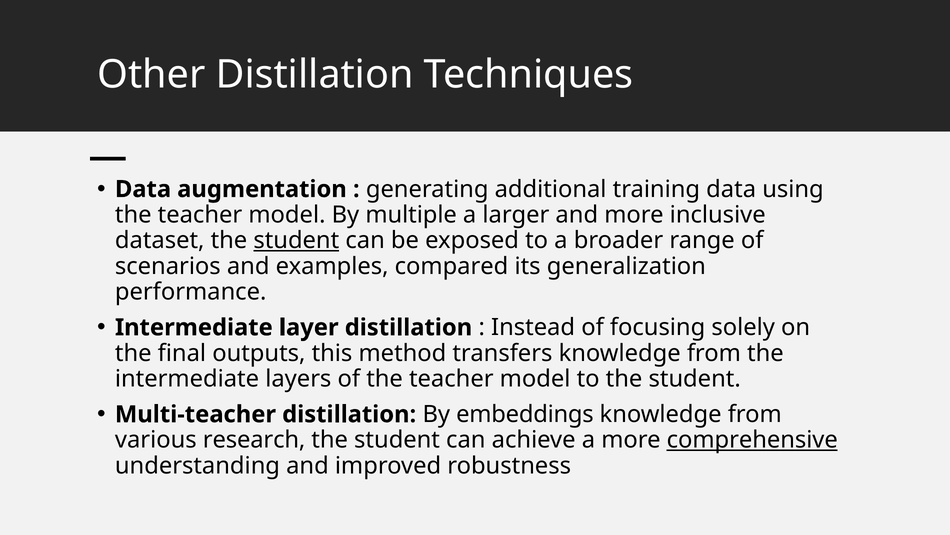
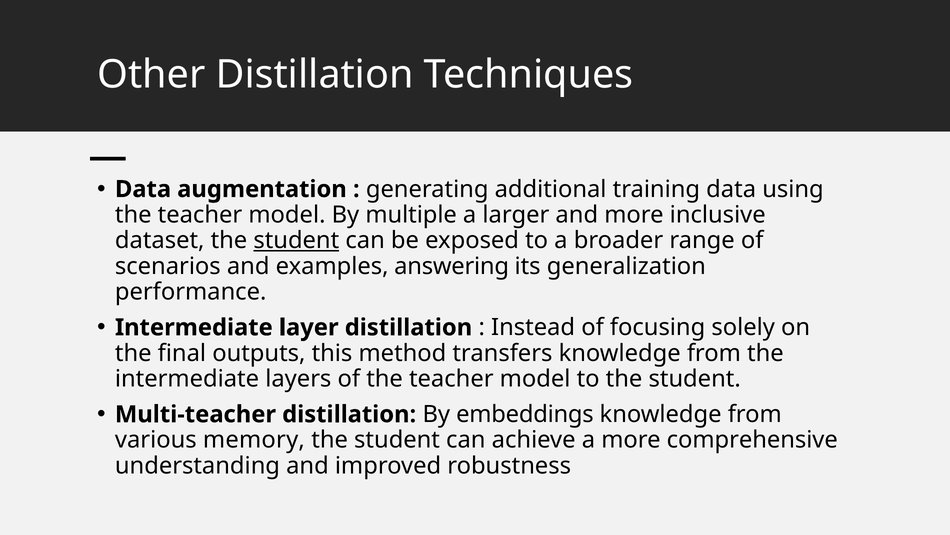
compared: compared -> answering (452, 266)
research: research -> memory (254, 440)
comprehensive underline: present -> none (752, 440)
